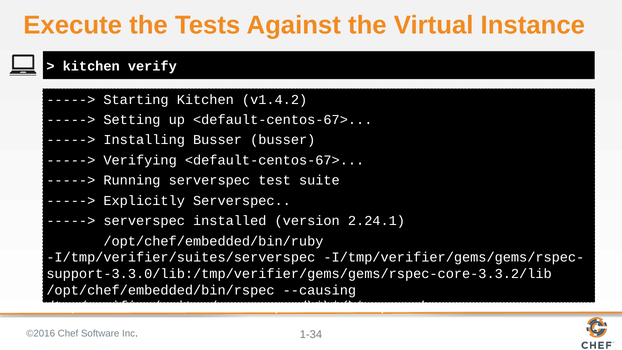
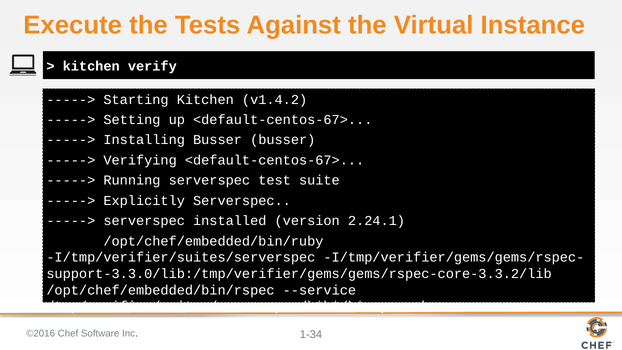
--causing: --causing -> --service (319, 290)
